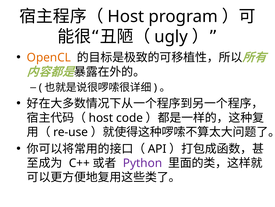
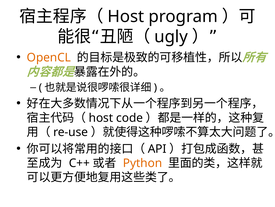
Python colour: purple -> orange (143, 163)
